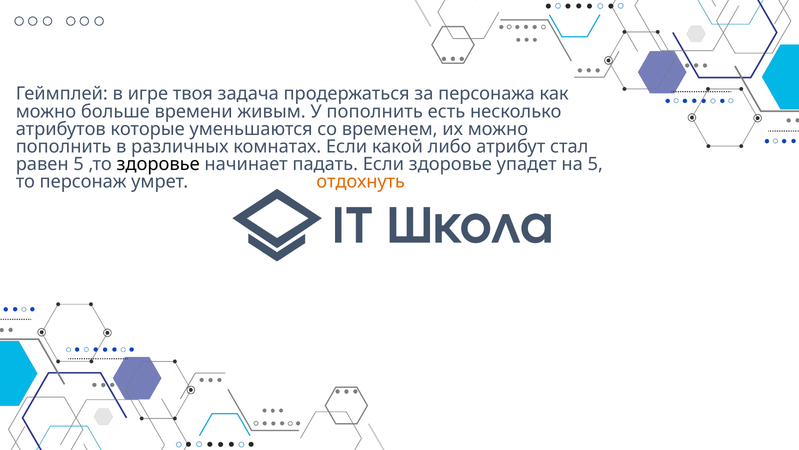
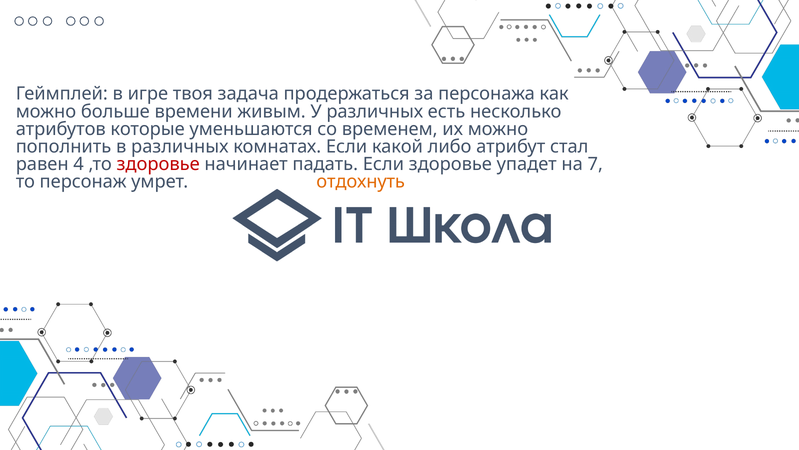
У пополнить: пополнить -> различных (375, 111)
равен 5: 5 -> 4 (78, 164)
здоровье colour: black -> red (158, 164)
на 5: 5 -> 7 (595, 164)
